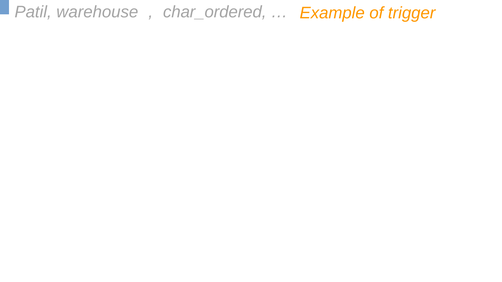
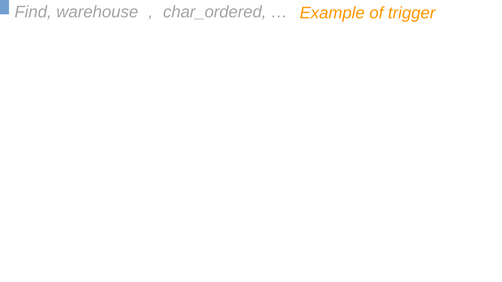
Patil: Patil -> Find (33, 12)
